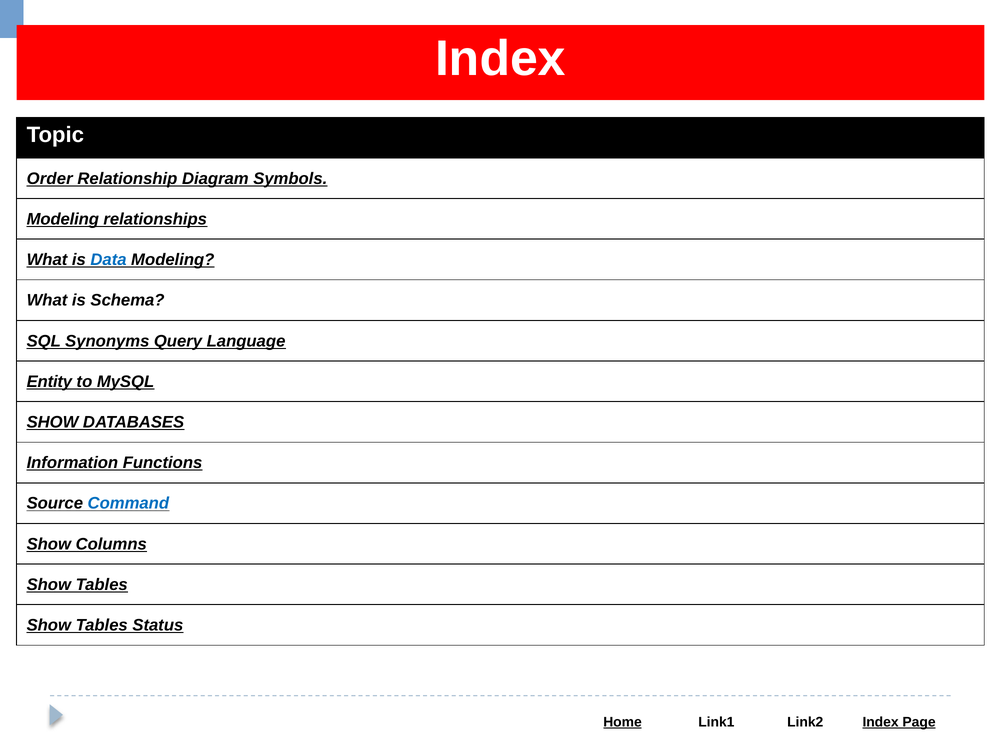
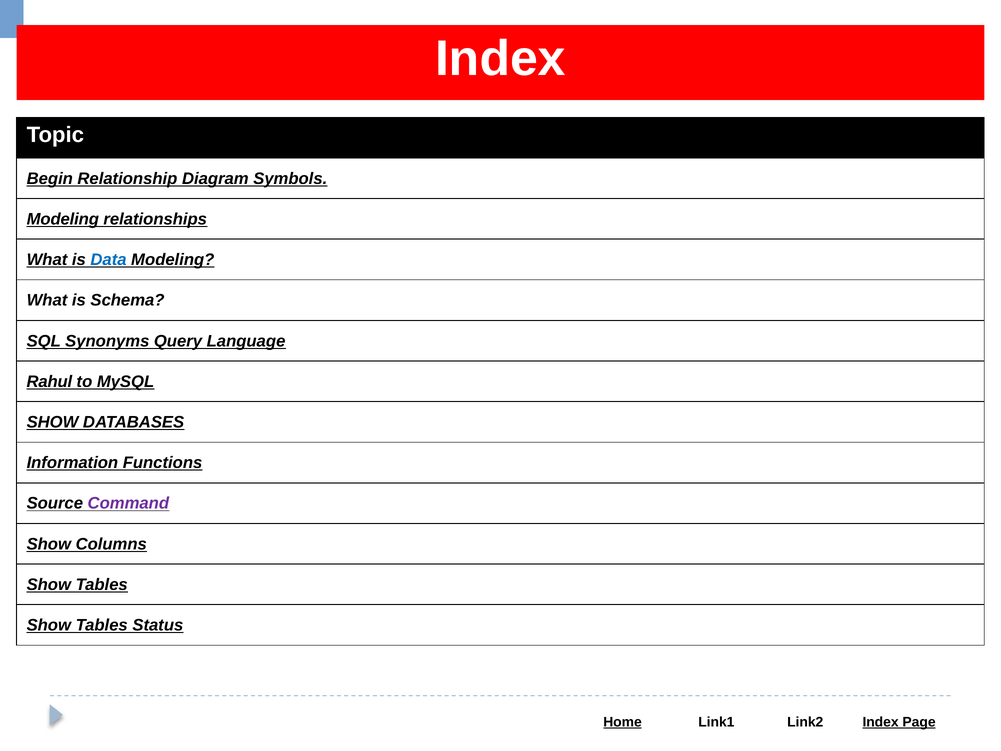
Order: Order -> Begin (50, 179)
Entity: Entity -> Rahul (49, 381)
Command colour: blue -> purple (128, 503)
